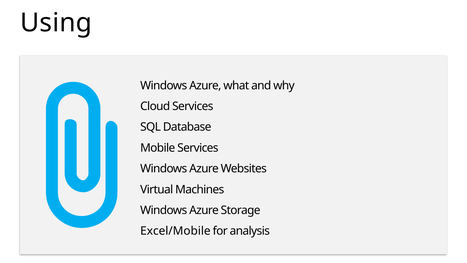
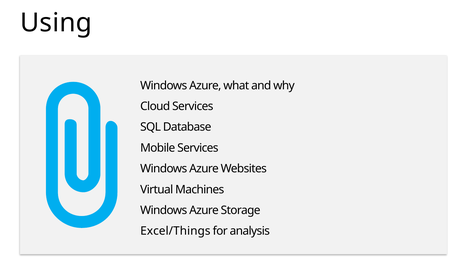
Excel/Mobile: Excel/Mobile -> Excel/Things (175, 231)
